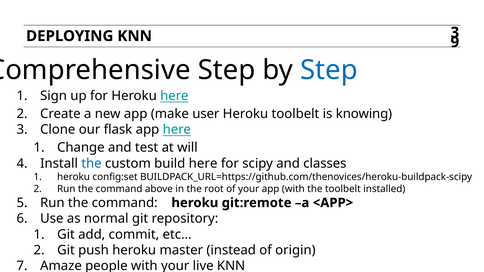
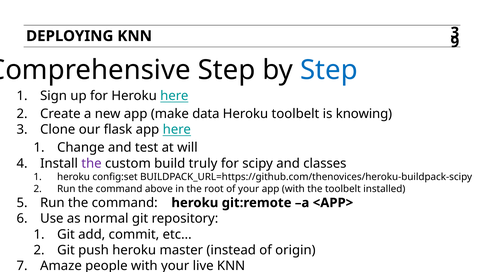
user: user -> data (206, 114)
the colour: blue -> purple (91, 163)
build here: here -> truly (203, 163)
